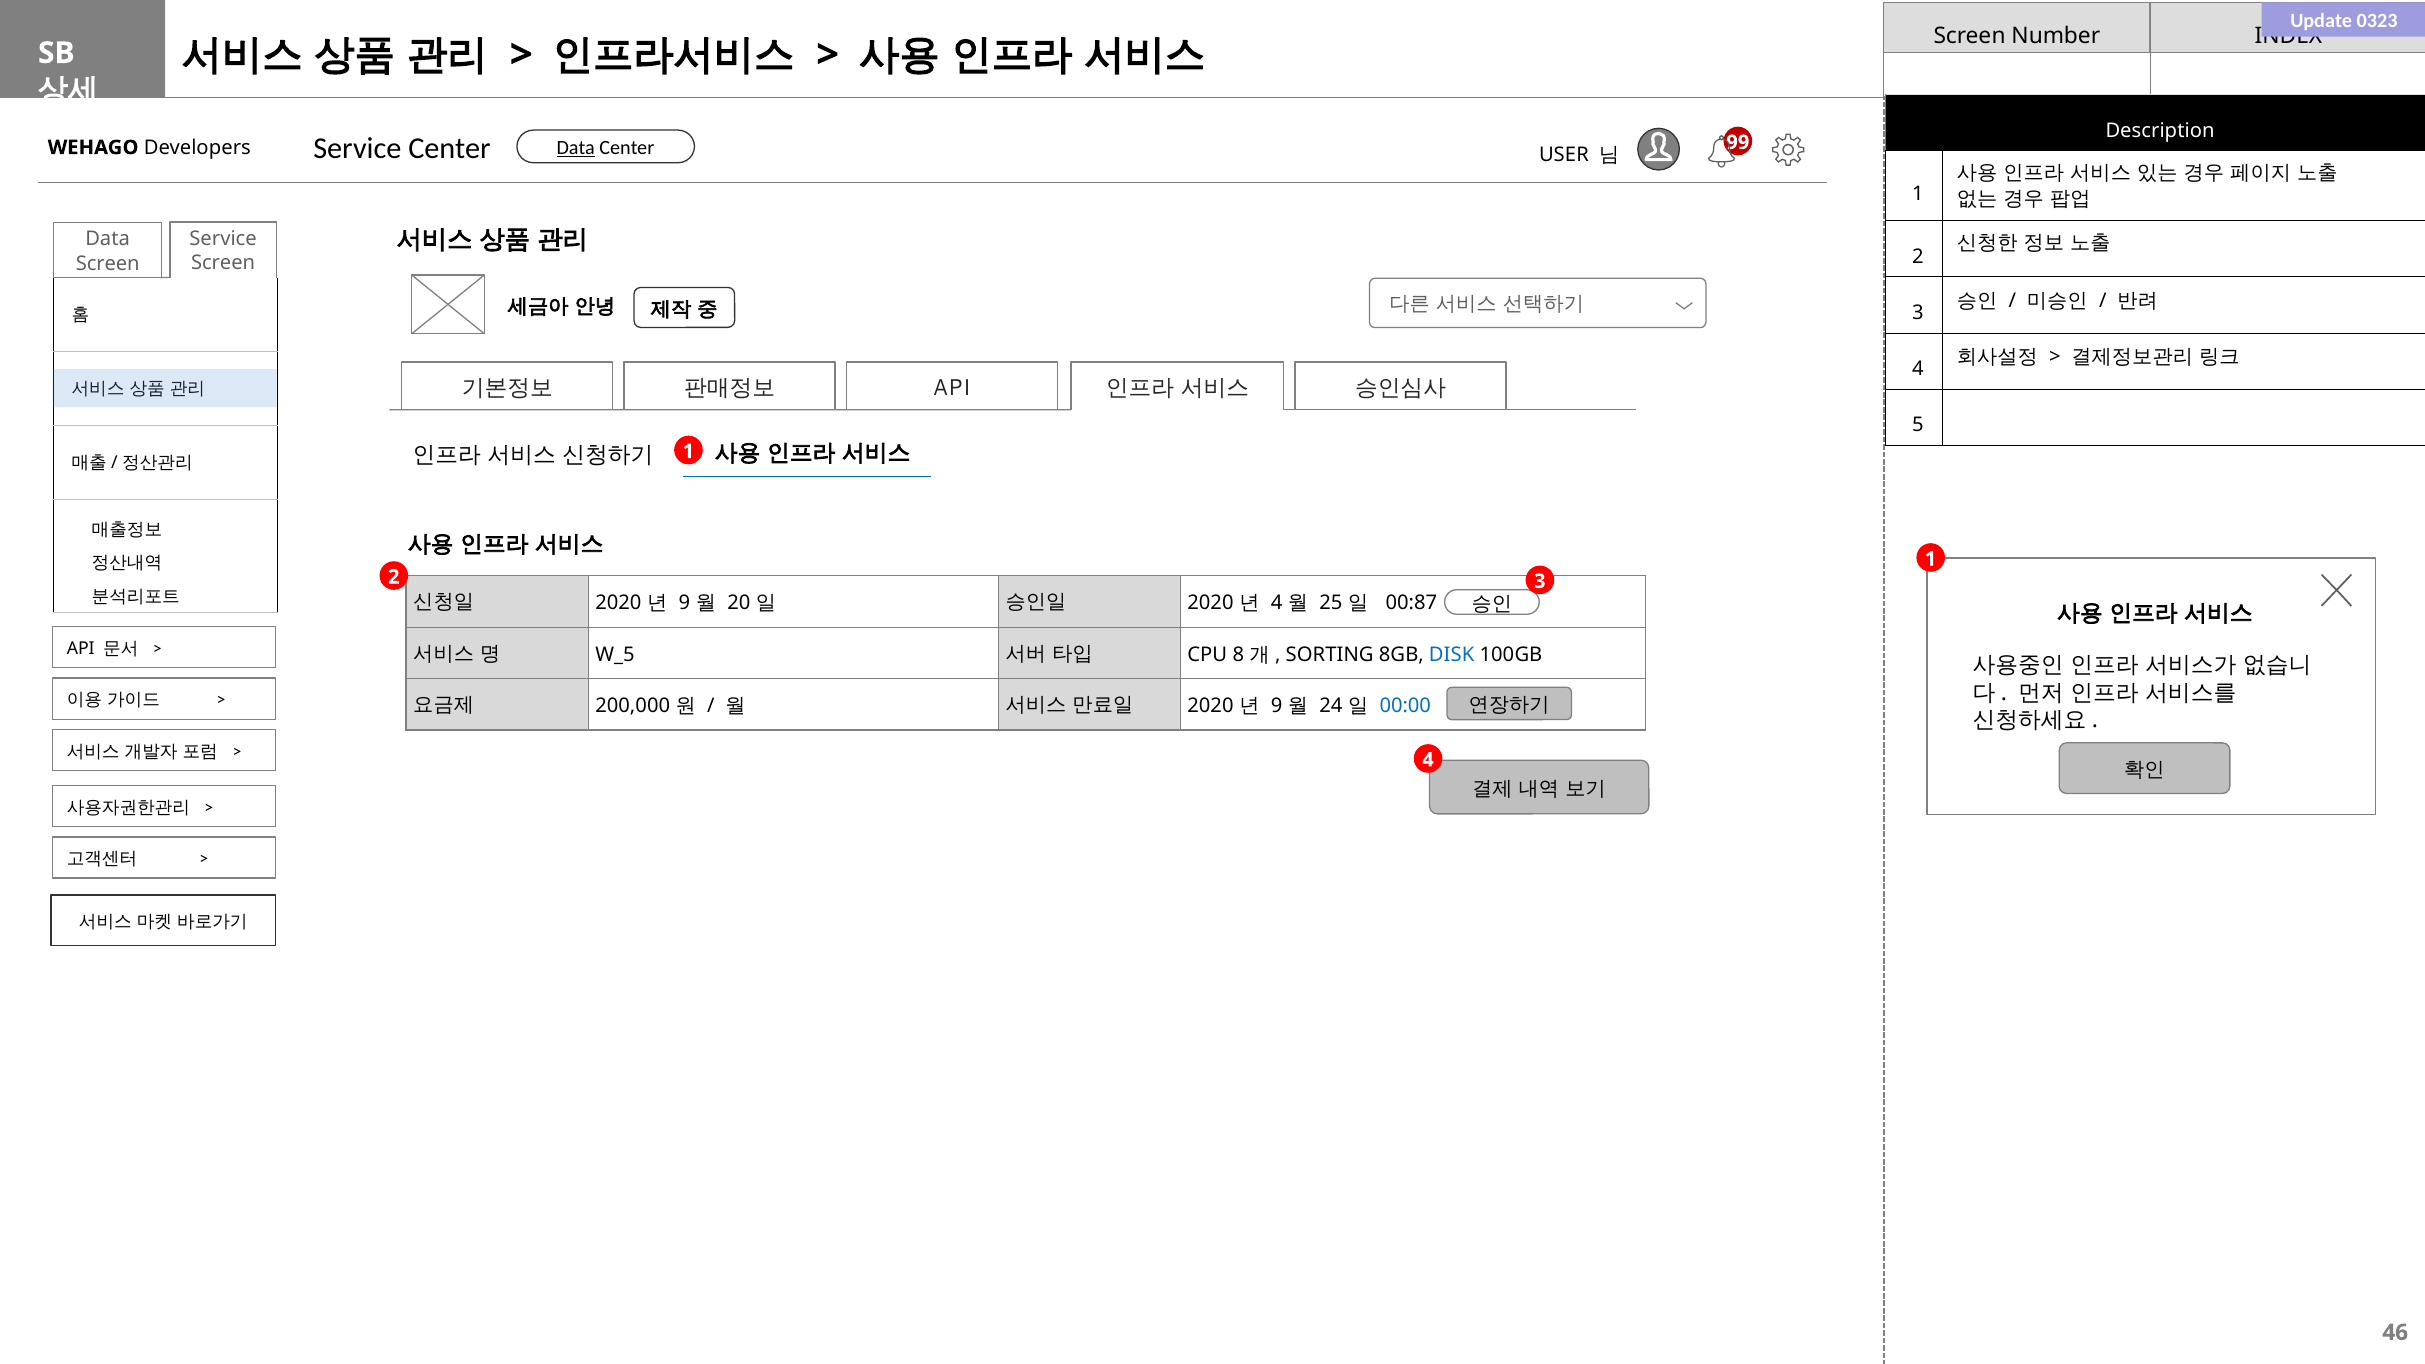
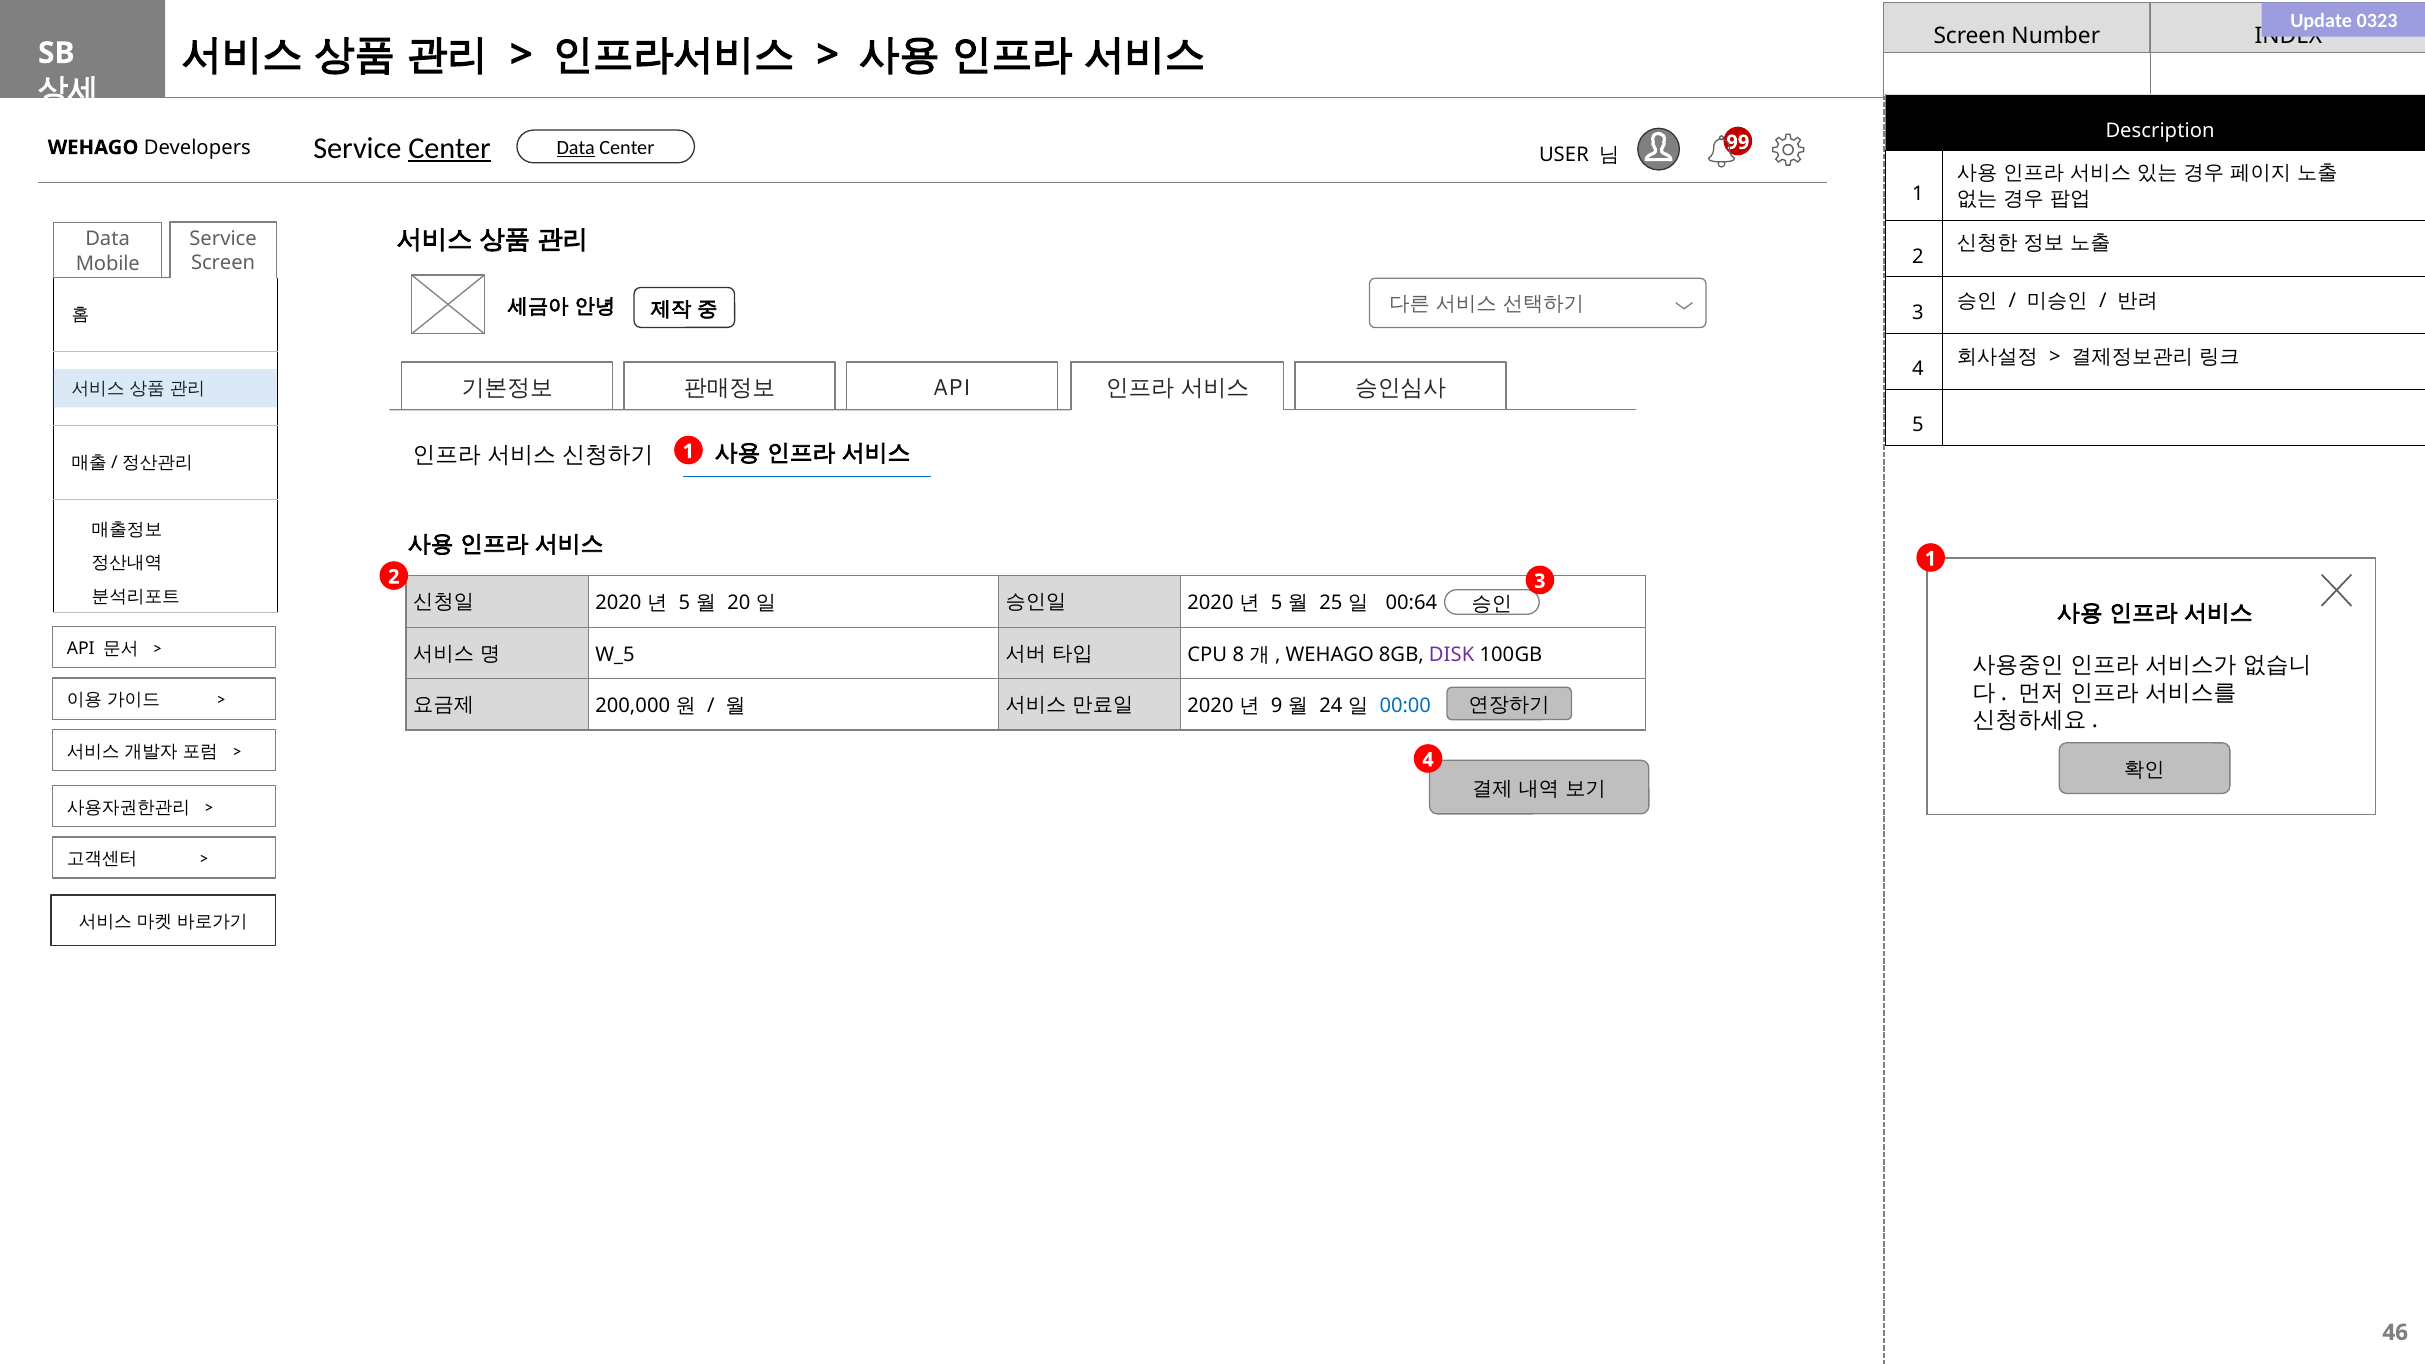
Center underline: none -> present (450, 148)
Screen: Screen -> Mobile (108, 263)
9: 9 -> 5 (685, 603)
4: 4 -> 5 (1277, 603)
00:87: 00:87 -> 00:64 (1411, 603)
SORTING: SORTING -> WEHAGO (1330, 655)
DISK colour: blue -> purple (1452, 655)
